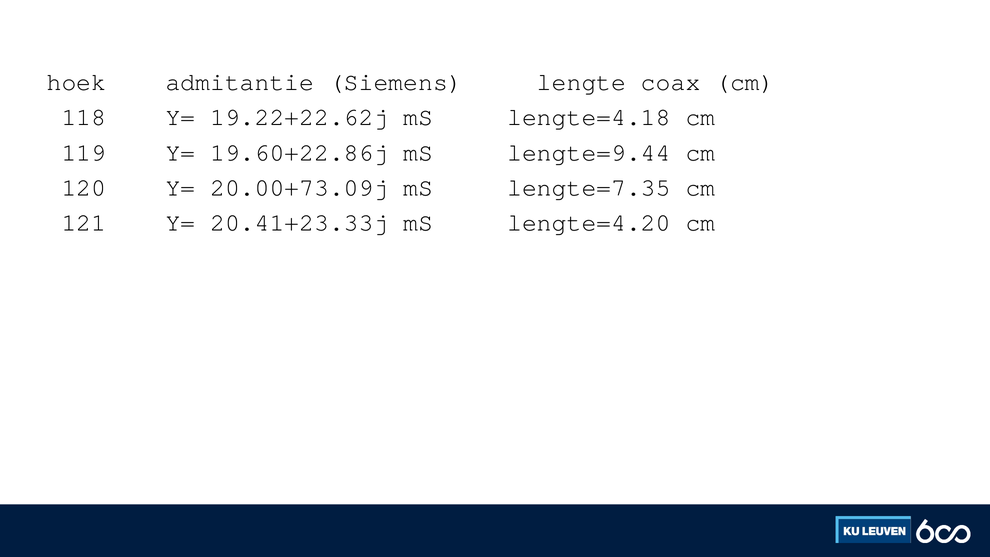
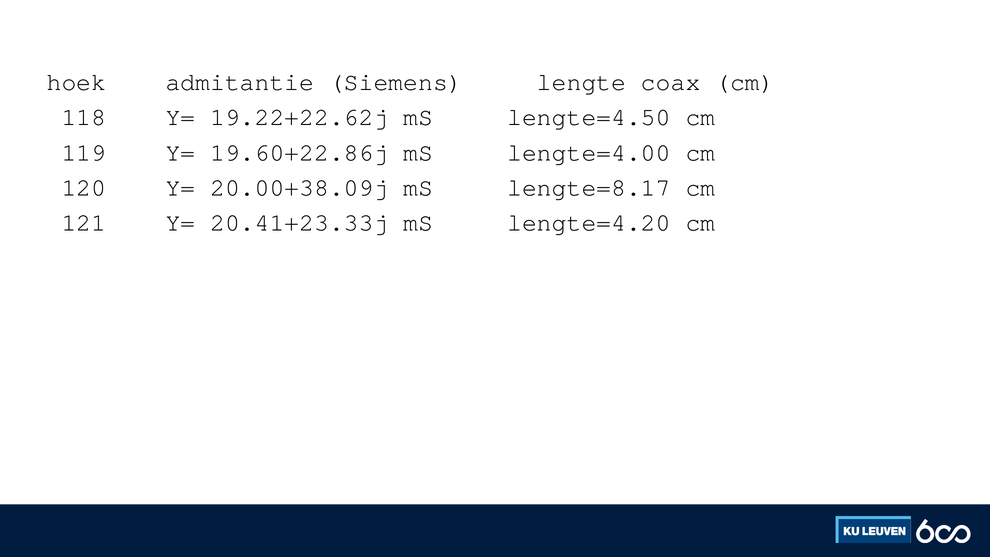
lengte=4.18: lengte=4.18 -> lengte=4.50 (589, 117)
lengte=9.44: lengte=9.44 -> lengte=4.00 (589, 152)
20.00+73.09j: 20.00+73.09j -> 20.00+38.09j (299, 187)
lengte=7.35: lengte=7.35 -> lengte=8.17 (589, 187)
